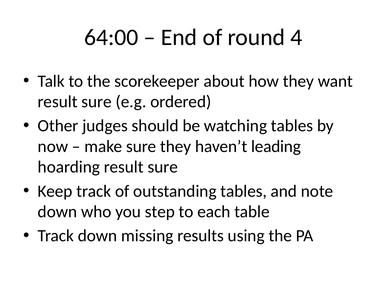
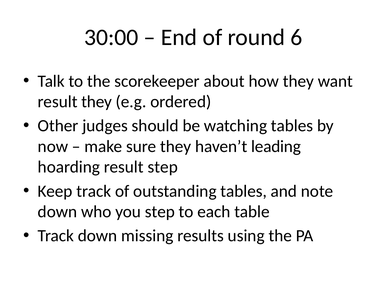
64:00: 64:00 -> 30:00 (111, 37)
4: 4 -> 6 (296, 37)
sure: sure -> they (97, 102)
hoarding result sure: sure -> step (163, 167)
